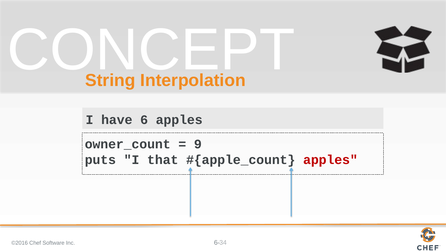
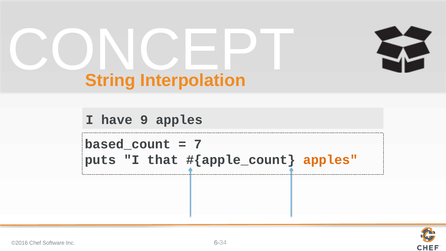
6: 6 -> 9 (144, 120)
owner_count: owner_count -> based_count (128, 144)
9: 9 -> 7 (198, 144)
apples colour: red -> orange (330, 160)
